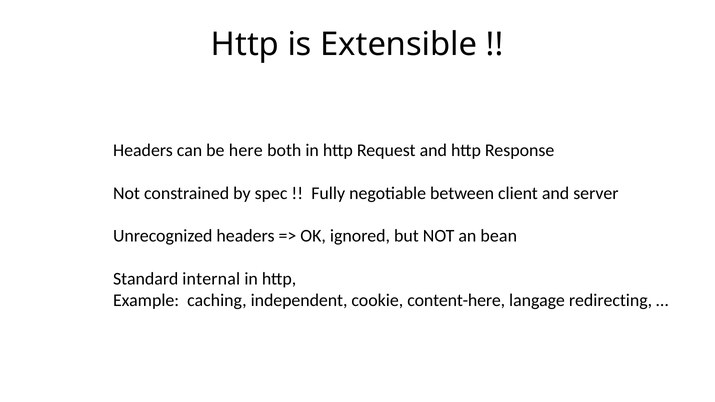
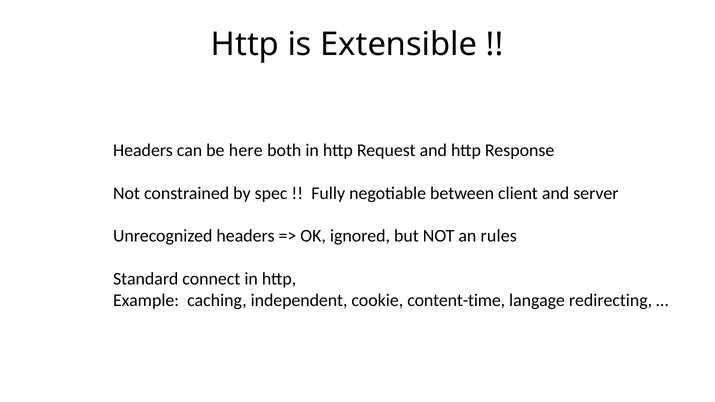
bean: bean -> rules (499, 236)
internal: internal -> connect (211, 279)
content-here: content-here -> content-time (456, 300)
